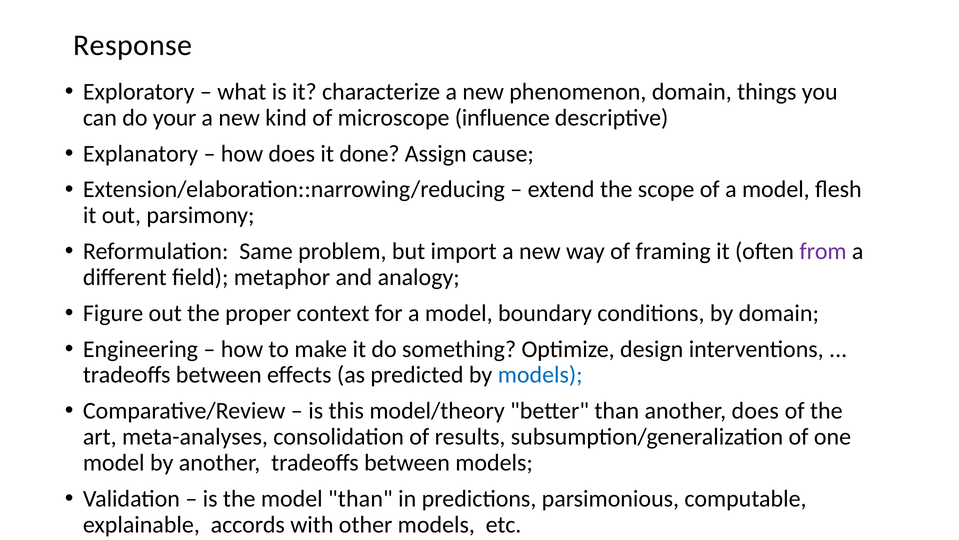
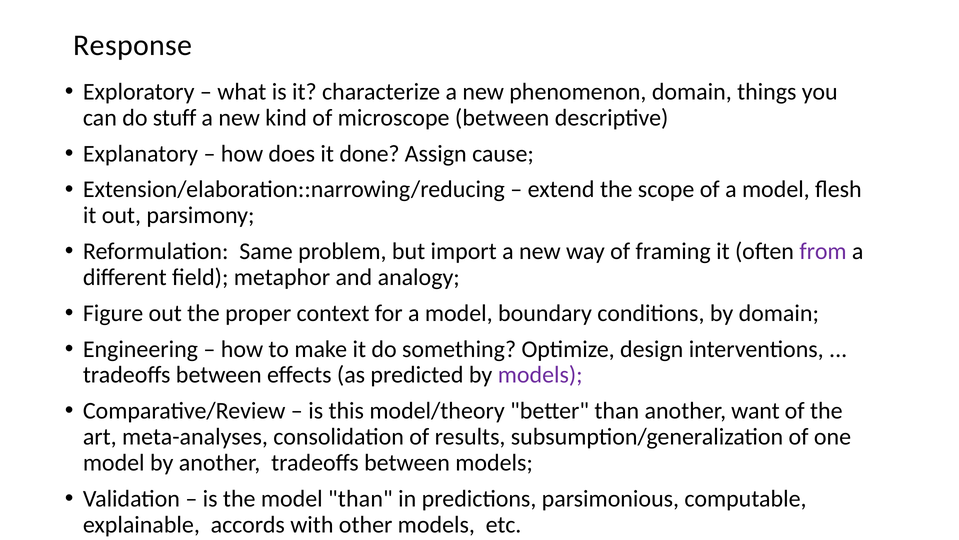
your: your -> stuff (175, 118)
microscope influence: influence -> between (502, 118)
models colour: blue -> purple (540, 375)
another does: does -> want (755, 411)
